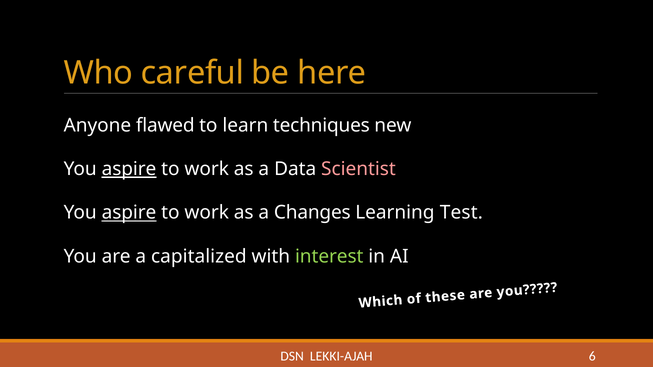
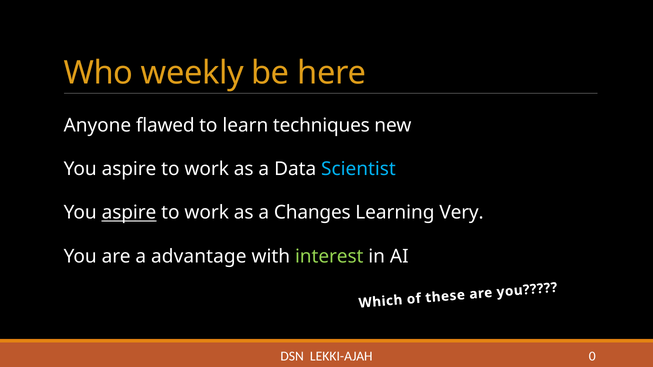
careful: careful -> weekly (192, 73)
aspire underline: present -> none (129, 169)
Scientist colour: pink -> light blue (358, 169)
Test: Test -> Very (462, 213)
capitalized: capitalized -> advantage (199, 257)
6: 6 -> 0 (592, 357)
